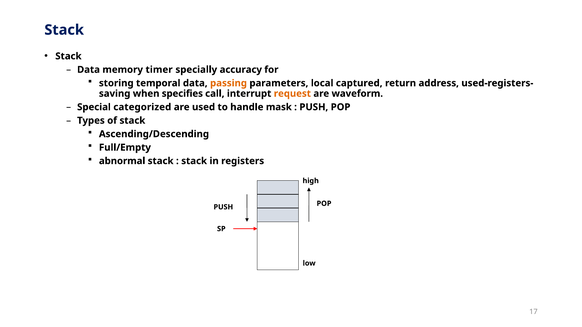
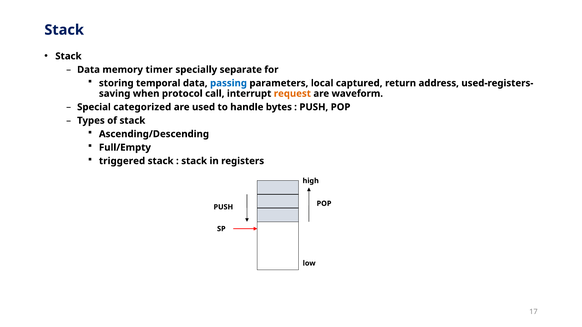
accuracy: accuracy -> separate (241, 70)
passing colour: orange -> blue (229, 83)
specifies: specifies -> protocol (182, 94)
mask: mask -> bytes (279, 107)
abnormal: abnormal -> triggered (122, 161)
